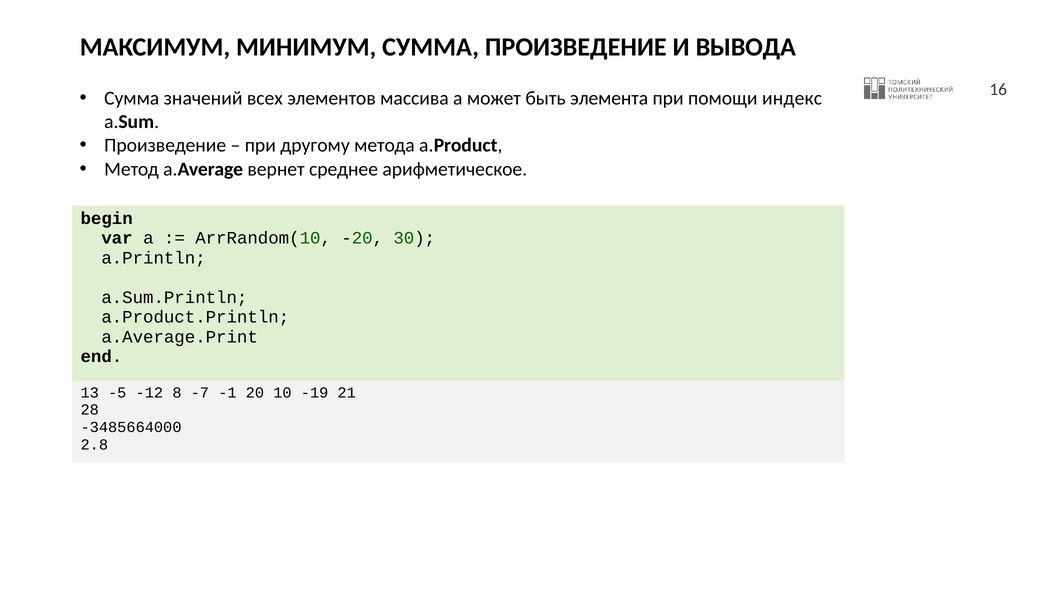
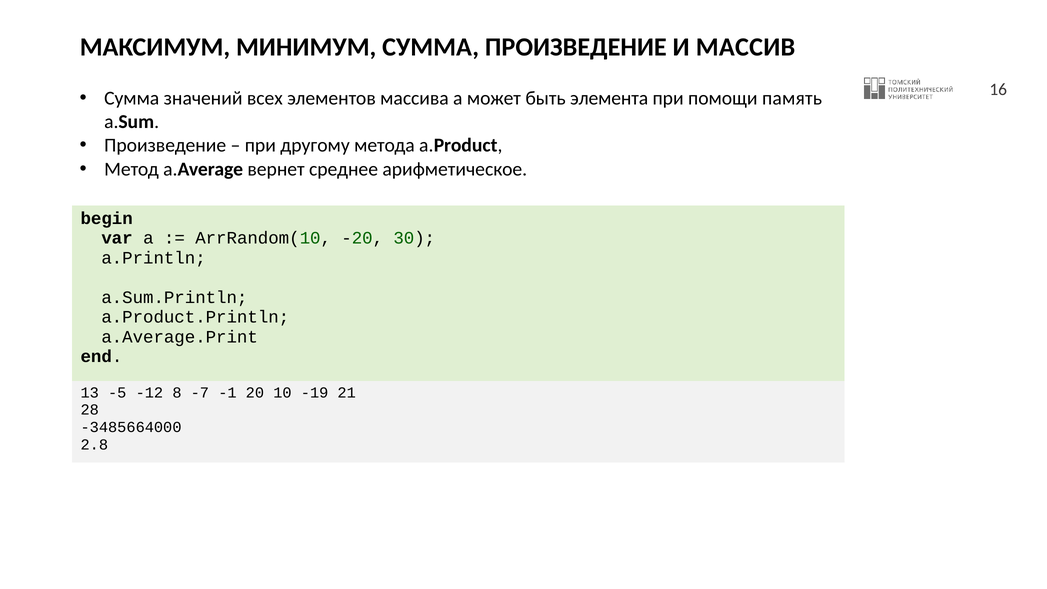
ВЫВОДА: ВЫВОДА -> МАССИВ (746, 47)
индекс: индекс -> память (792, 98)
